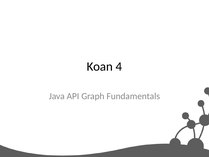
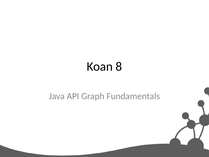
4: 4 -> 8 (119, 66)
